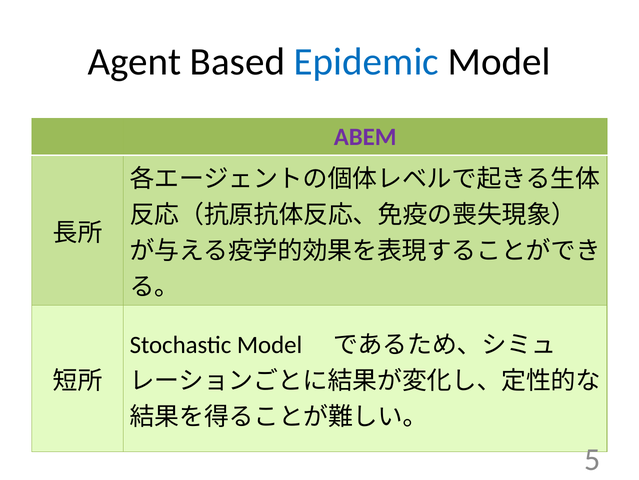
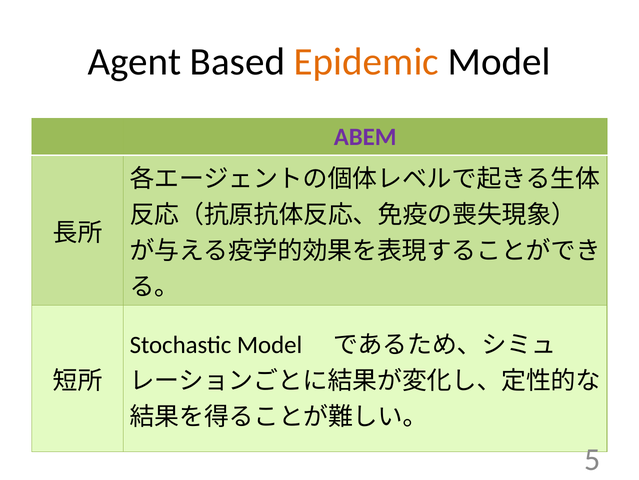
Epidemic colour: blue -> orange (366, 62)
